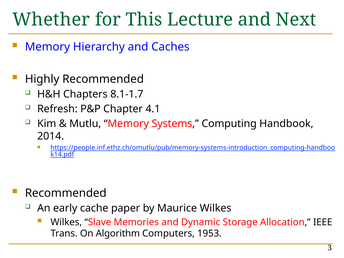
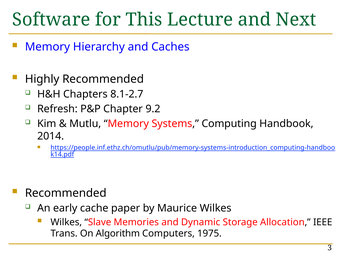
Whether: Whether -> Software (51, 20)
8.1-1.7: 8.1-1.7 -> 8.1-2.7 (127, 94)
4.1: 4.1 -> 9.2 (153, 109)
1953: 1953 -> 1975 (209, 234)
